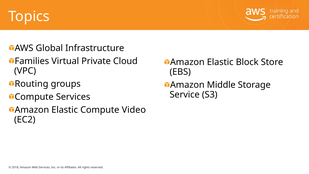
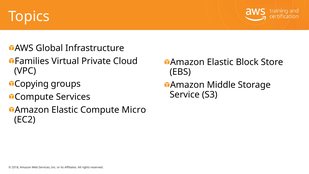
Routing: Routing -> Copying (32, 84)
Video: Video -> Micro (134, 110)
